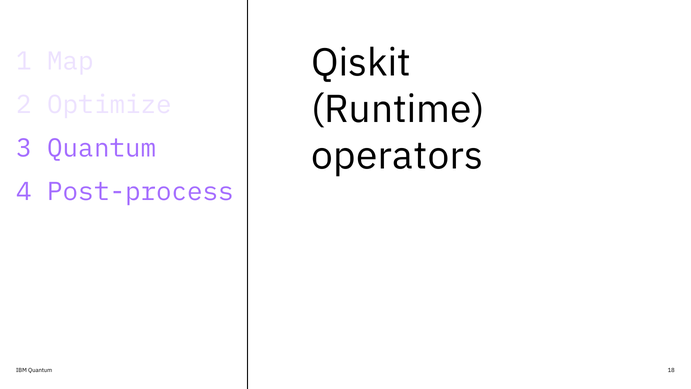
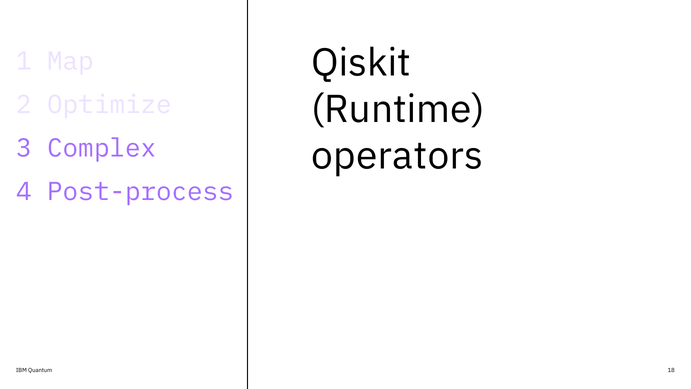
3 Quantum: Quantum -> Complex (102, 148)
